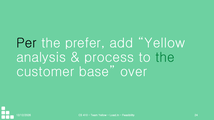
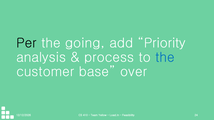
prefer: prefer -> going (85, 43)
add Yellow: Yellow -> Priority (162, 43)
the colour: green -> blue (165, 58)
